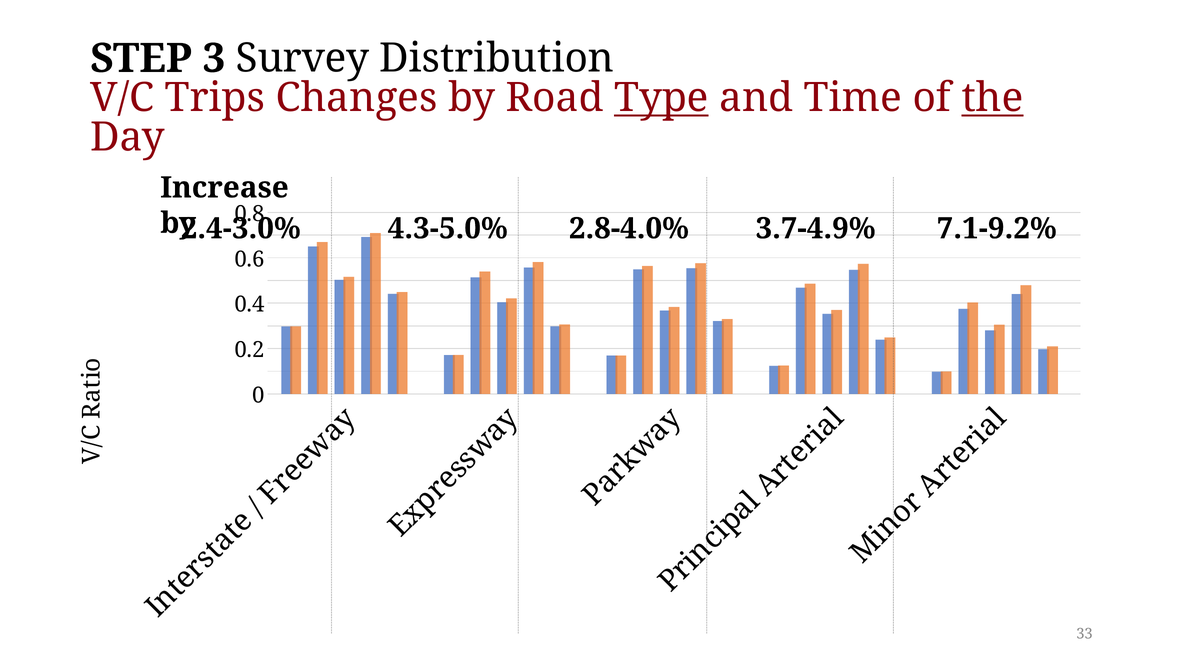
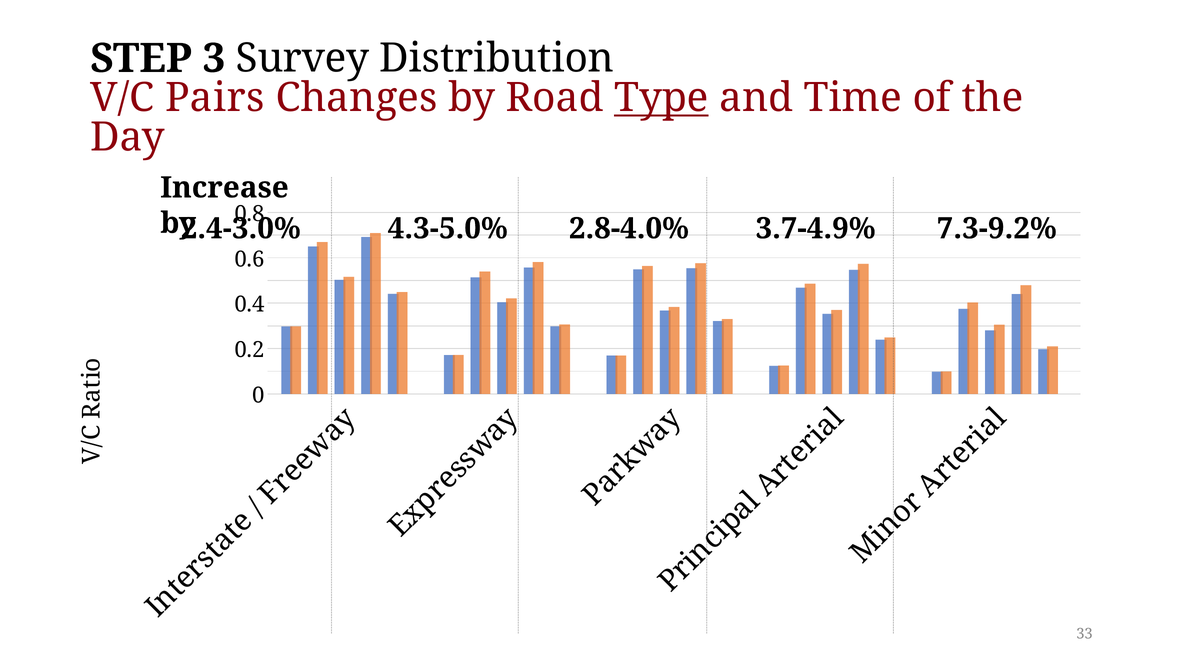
Trips: Trips -> Pairs (215, 98)
the underline: present -> none (992, 98)
7.1-9.2%: 7.1-9.2% -> 7.3-9.2% (997, 229)
